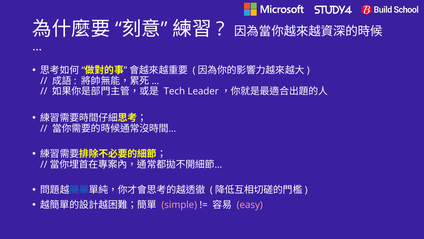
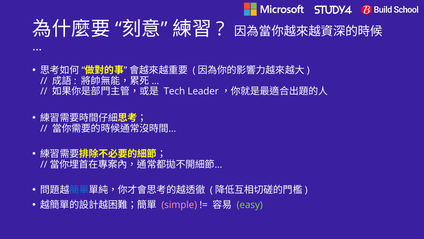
easy colour: pink -> light green (250, 204)
